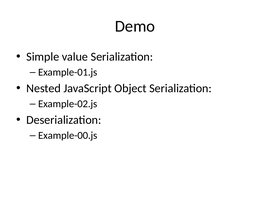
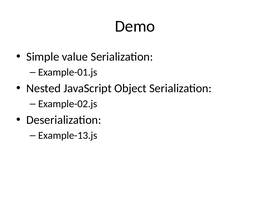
Example-00.js: Example-00.js -> Example-13.js (68, 135)
